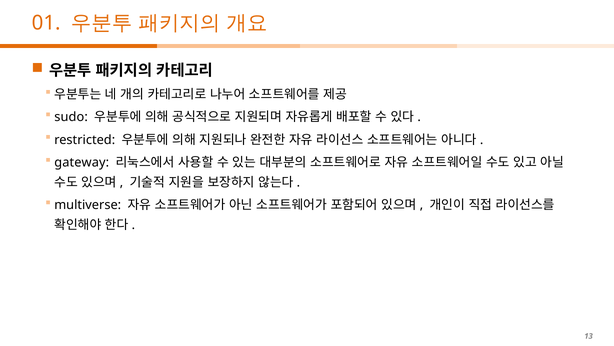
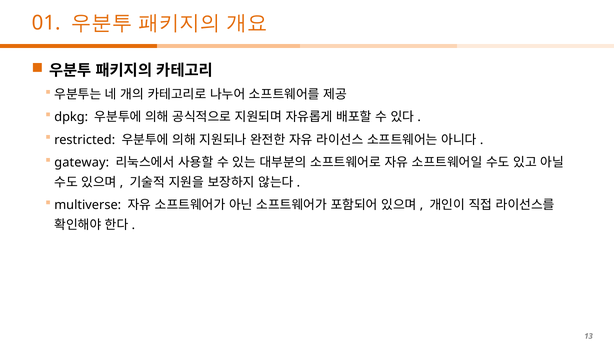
sudo: sudo -> dpkg (71, 117)
